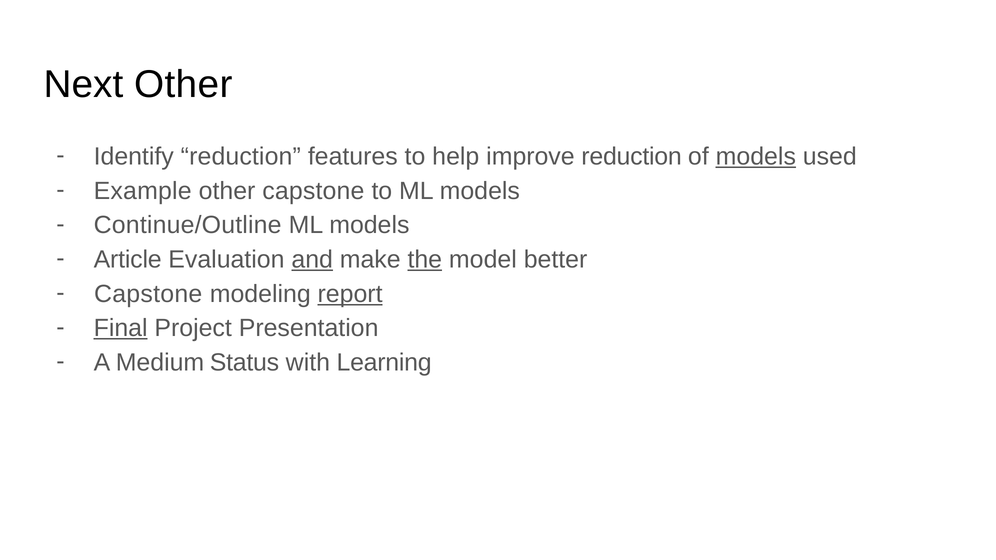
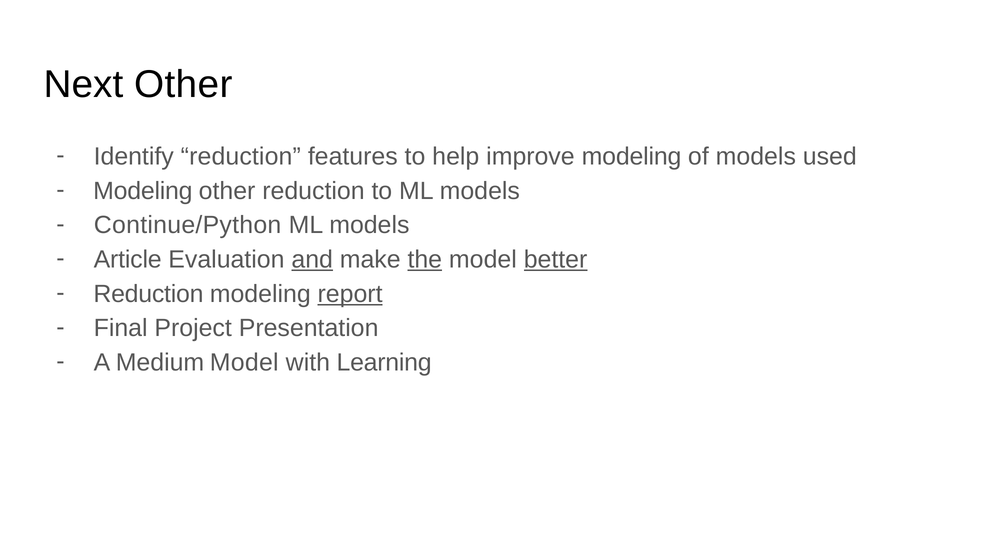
improve reduction: reduction -> modeling (632, 157)
models underline: present -> none (756, 157)
Example: Example -> Modeling (143, 191)
other capstone: capstone -> reduction (313, 191)
Continue/Outline: Continue/Outline -> Continue/Python (188, 225)
better underline: none -> present (556, 260)
Capstone: Capstone -> Reduction (148, 294)
Final underline: present -> none (121, 328)
Medium Status: Status -> Model (244, 363)
